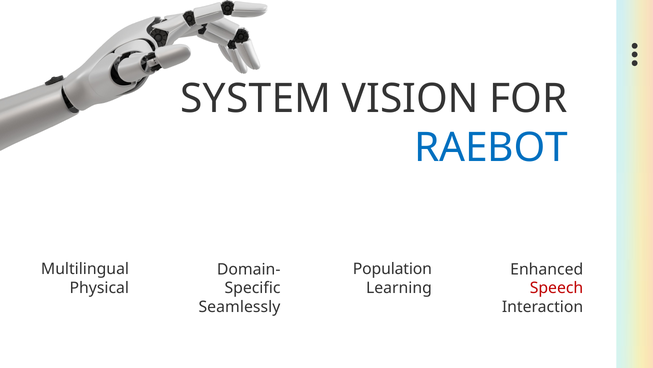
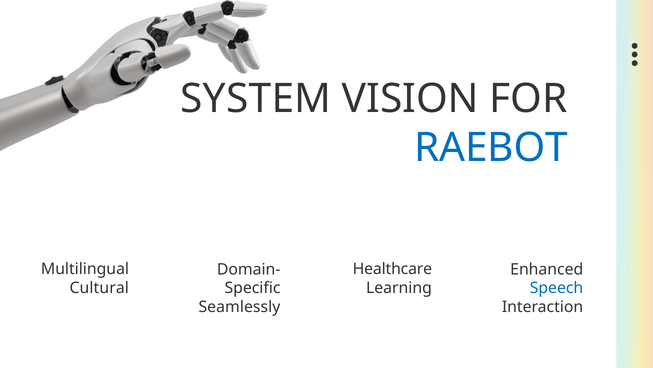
Population: Population -> Healthcare (392, 269)
Physical: Physical -> Cultural (99, 288)
Speech colour: red -> blue (556, 288)
